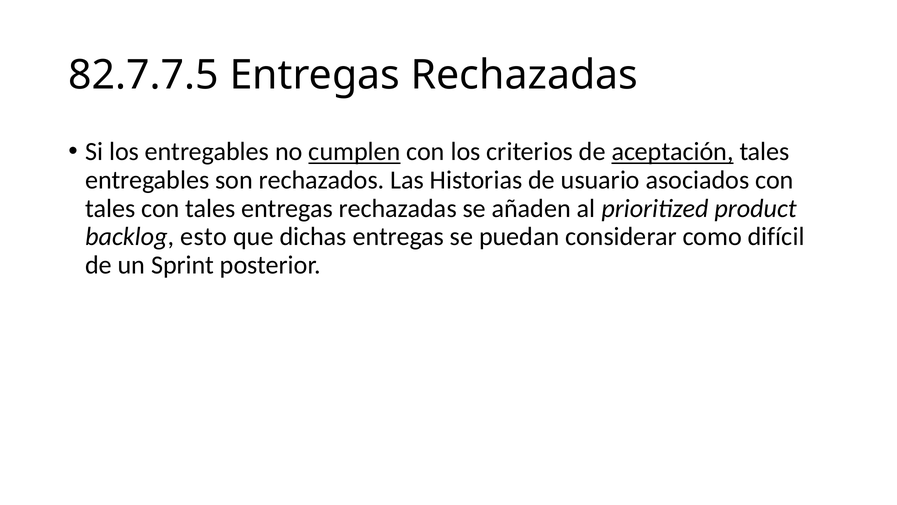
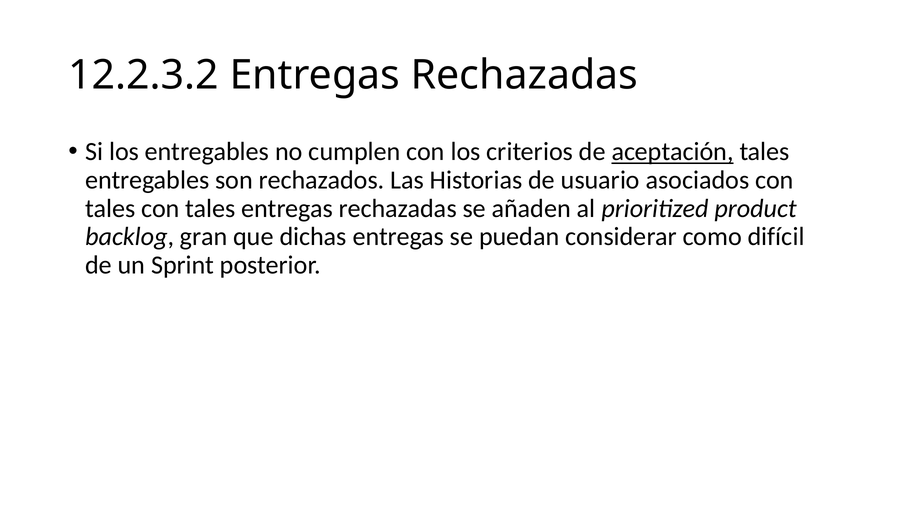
82.7.7.5: 82.7.7.5 -> 12.2.3.2 (144, 75)
cumplen underline: present -> none (355, 152)
esto: esto -> gran (204, 236)
